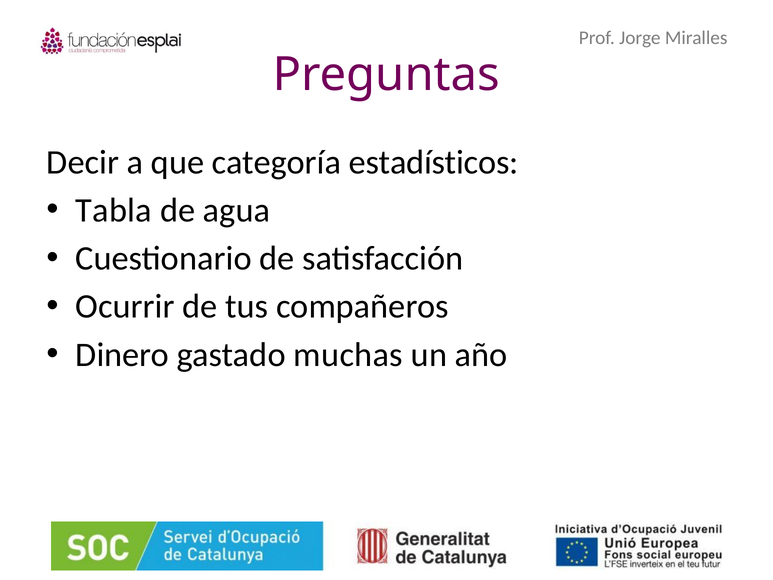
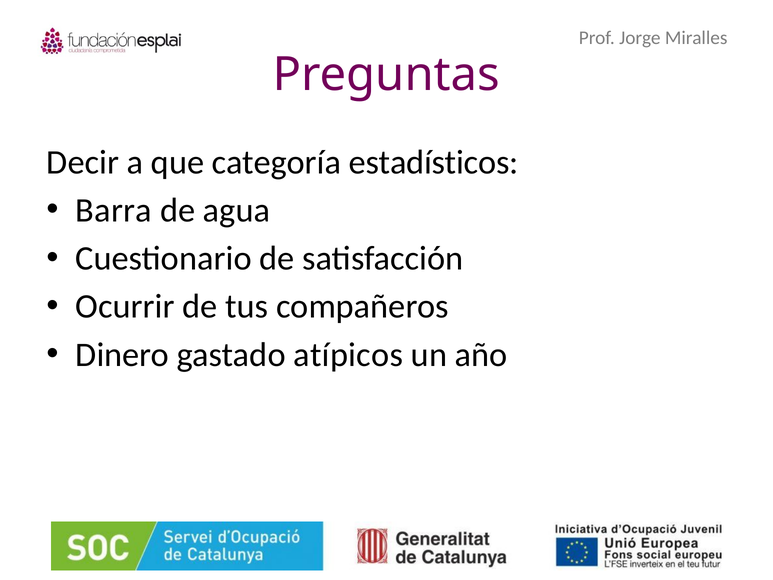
Tabla: Tabla -> Barra (114, 210)
muchas: muchas -> atípicos (348, 355)
